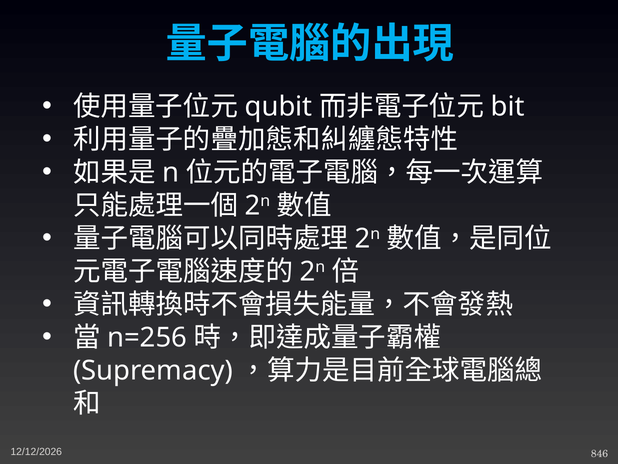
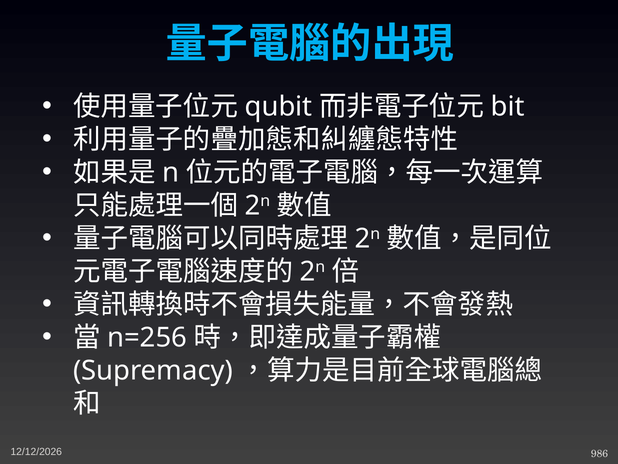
846: 846 -> 986 (600, 453)
